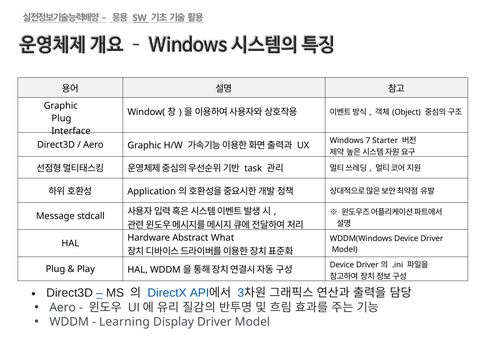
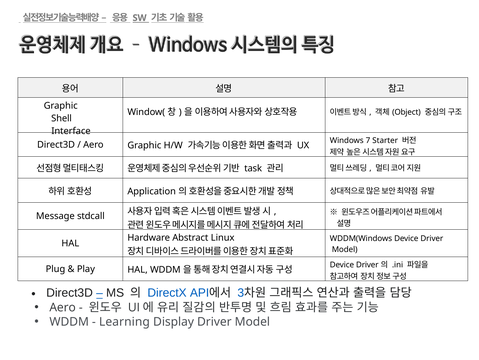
Plug: Plug -> Shell (62, 118)
What: What -> Linux (223, 237)
